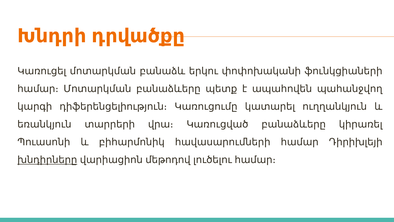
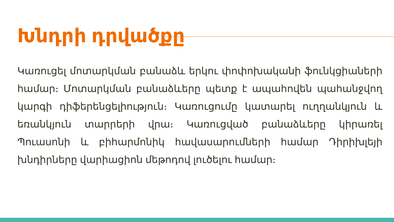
խնդիրները underline: present -> none (47, 160)
